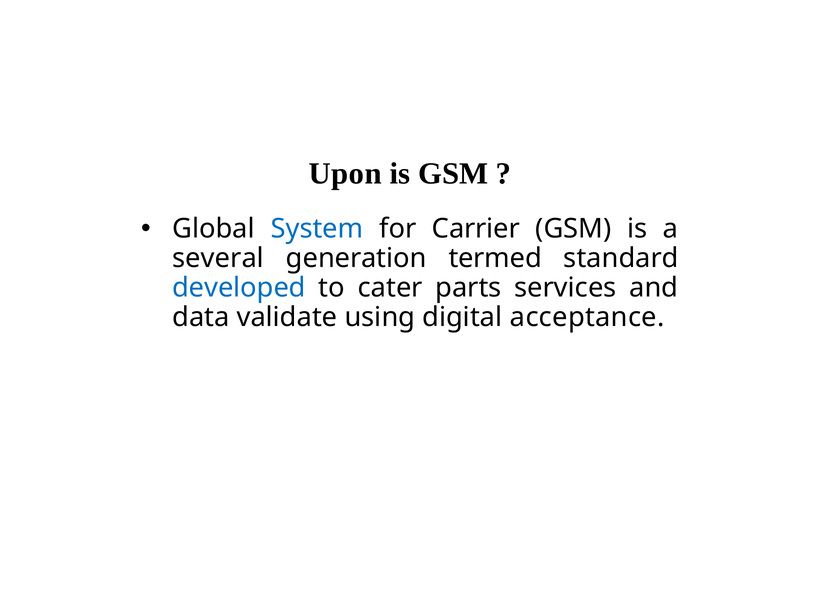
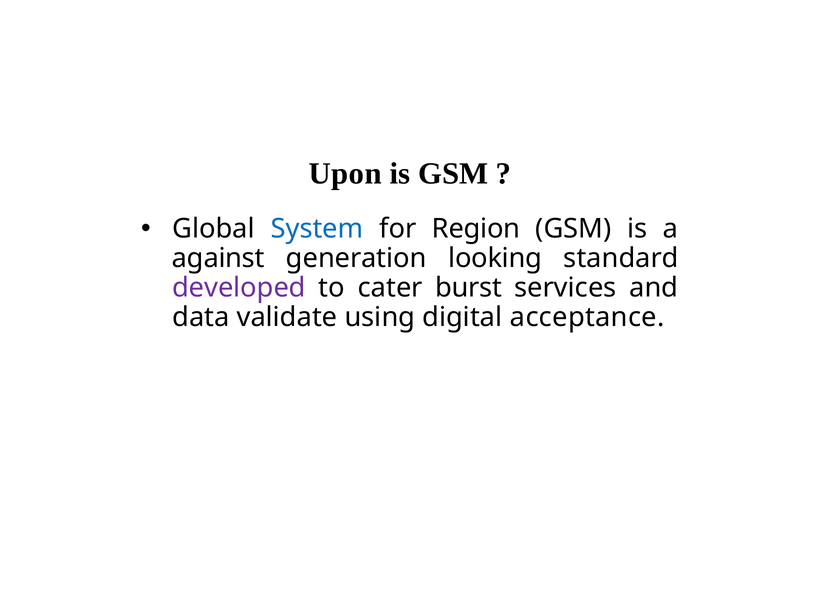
Carrier: Carrier -> Region (476, 229)
several: several -> against (218, 258)
termed: termed -> looking (495, 258)
developed colour: blue -> purple (239, 288)
parts: parts -> burst (469, 288)
